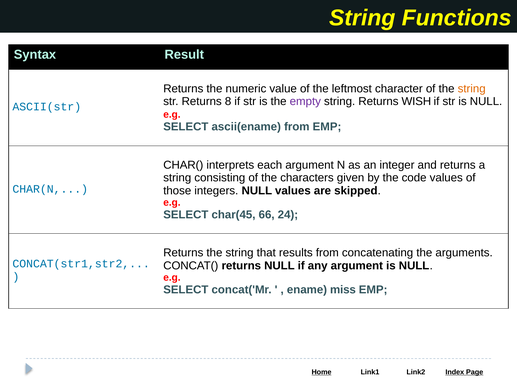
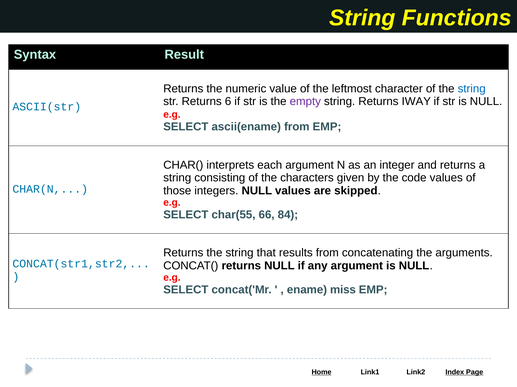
string colour: orange -> blue (472, 89)
8: 8 -> 6 (228, 102)
WISH: WISH -> IWAY (416, 102)
char(45: char(45 -> char(55 (234, 215)
24: 24 -> 84 (288, 215)
